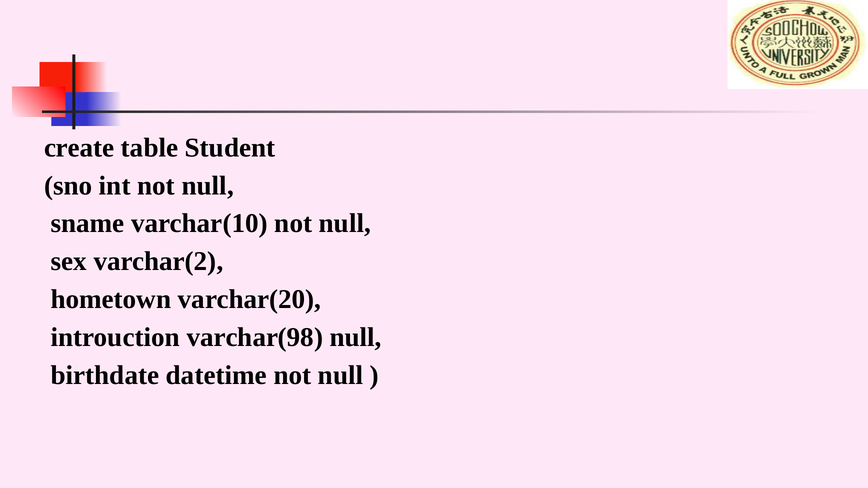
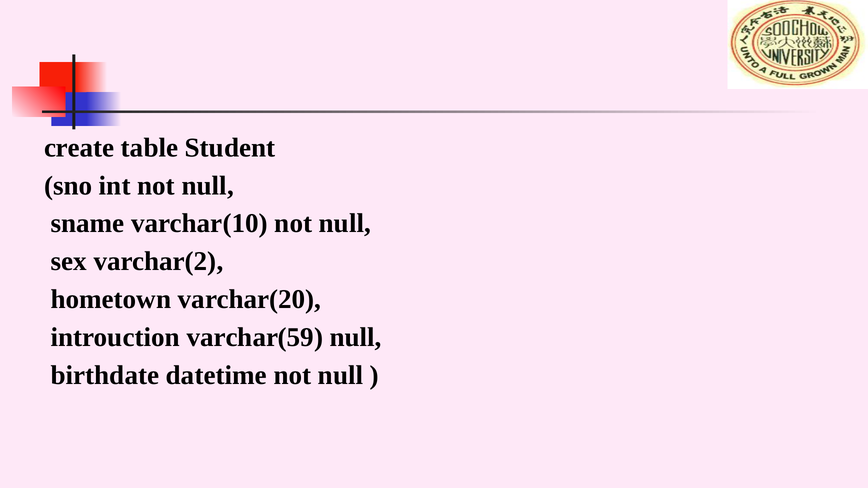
varchar(98: varchar(98 -> varchar(59 (255, 338)
